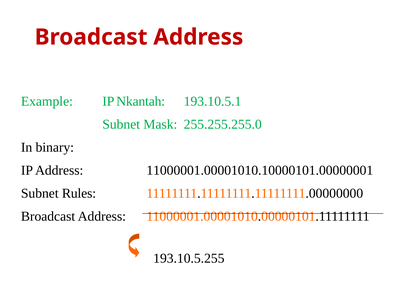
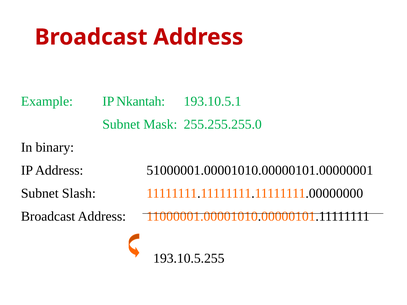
11000001.00001010.10000101.00000001: 11000001.00001010.10000101.00000001 -> 51000001.00001010.00000101.00000001 (260, 170)
Rules: Rules -> Slash (79, 194)
